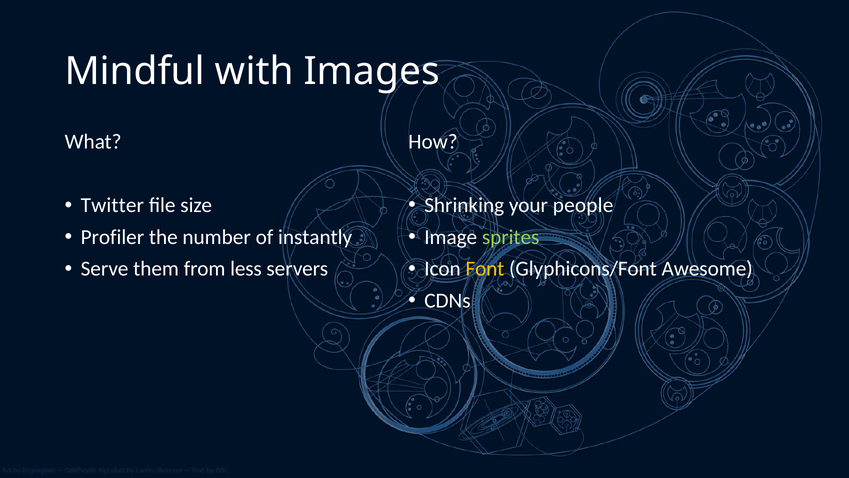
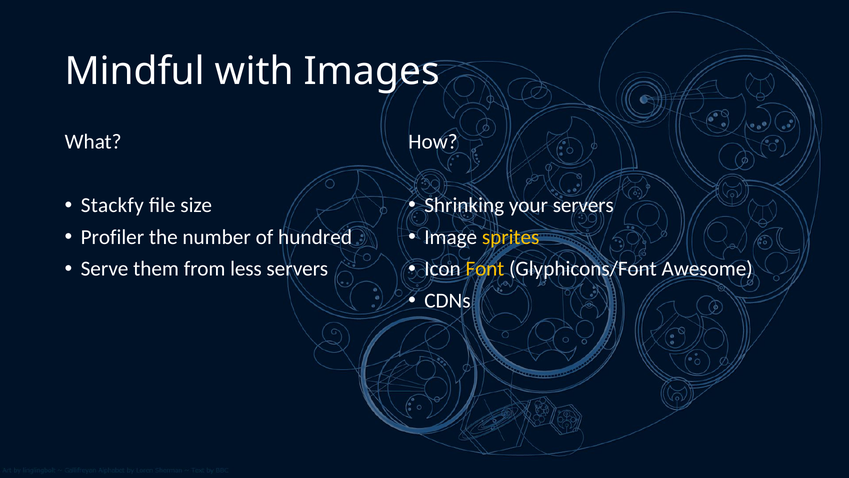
Twitter: Twitter -> Stackfy (112, 205)
your people: people -> servers (583, 205)
instantly: instantly -> hundred (315, 237)
sprites colour: light green -> yellow (511, 237)
